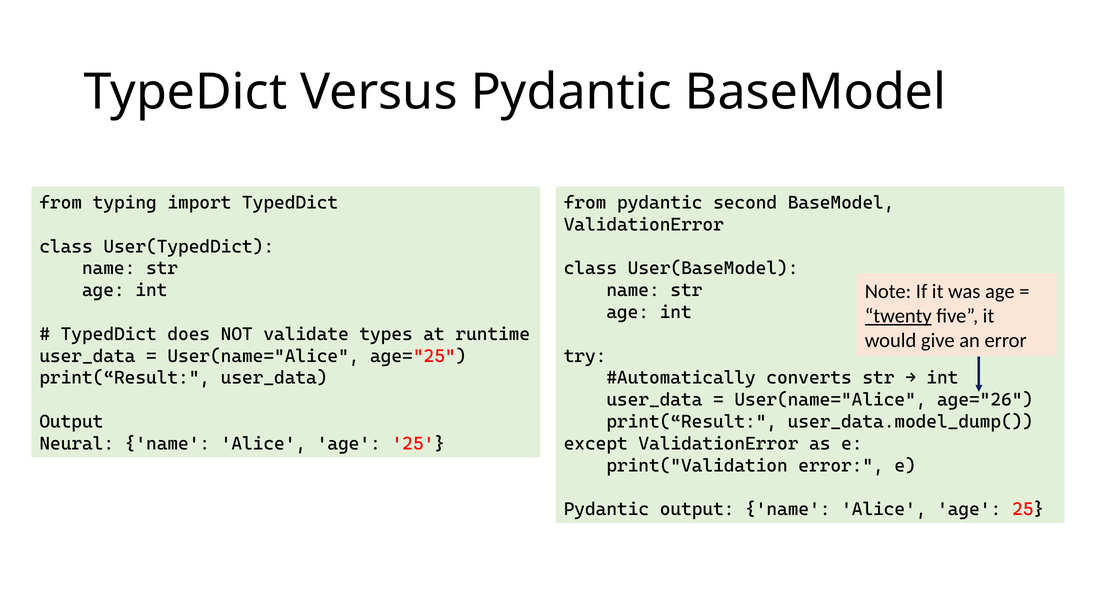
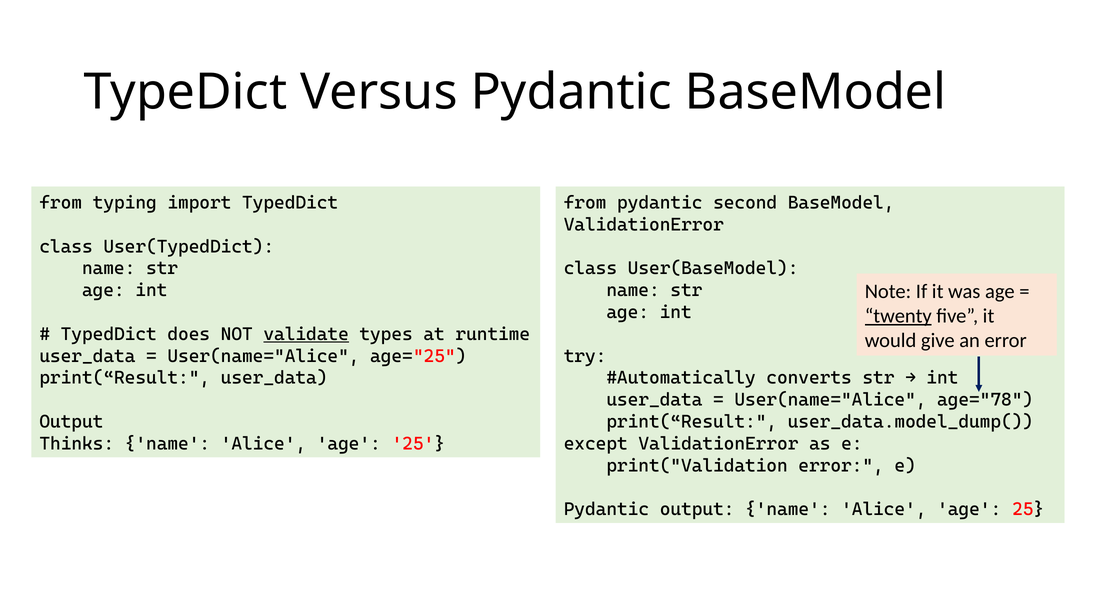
validate underline: none -> present (306, 334)
age="26: age="26 -> age="78 (985, 400)
Neural: Neural -> Thinks (77, 444)
